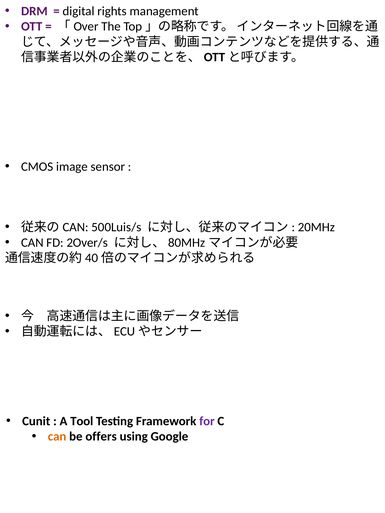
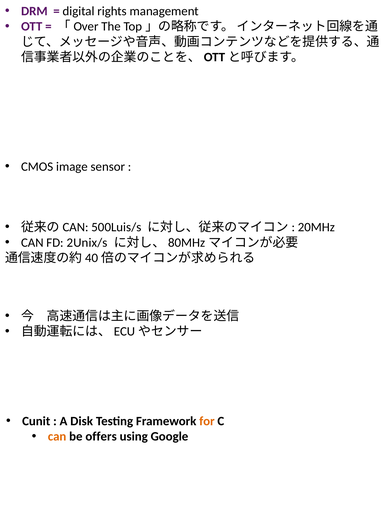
2Over/s: 2Over/s -> 2Unix/s (87, 243)
Tool: Tool -> Disk (82, 421)
for colour: purple -> orange (207, 421)
